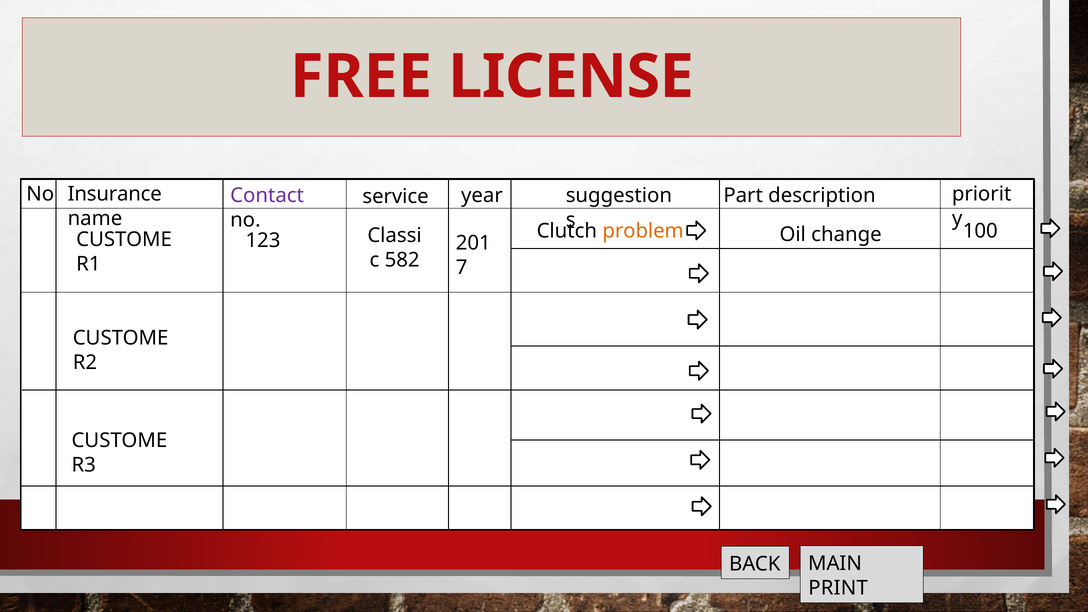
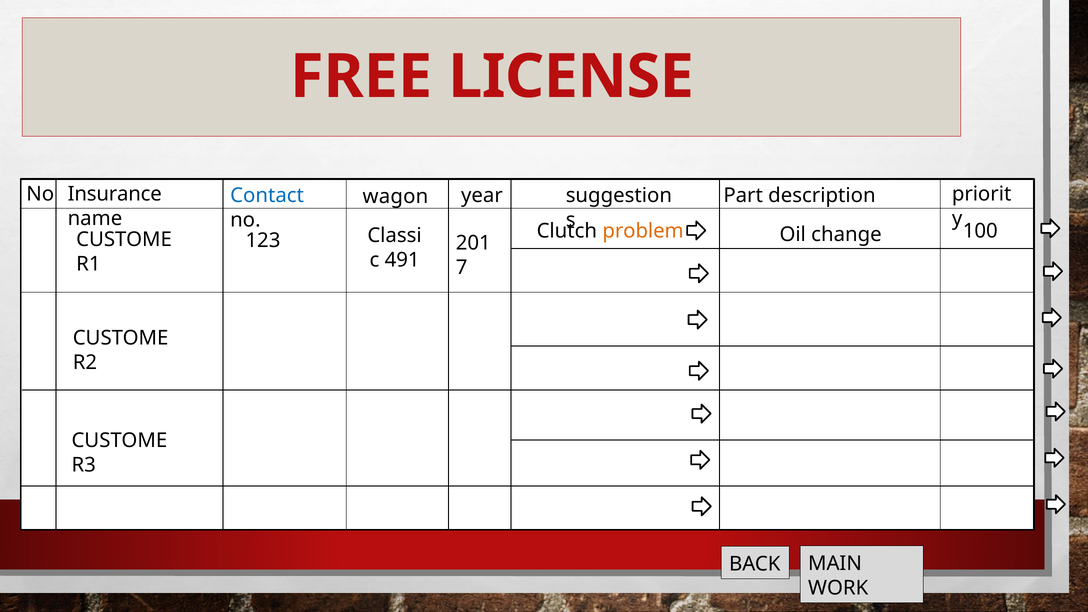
Contact colour: purple -> blue (267, 195)
service: service -> wagon (395, 197)
582: 582 -> 491 (402, 260)
PRINT: PRINT -> WORK (838, 588)
